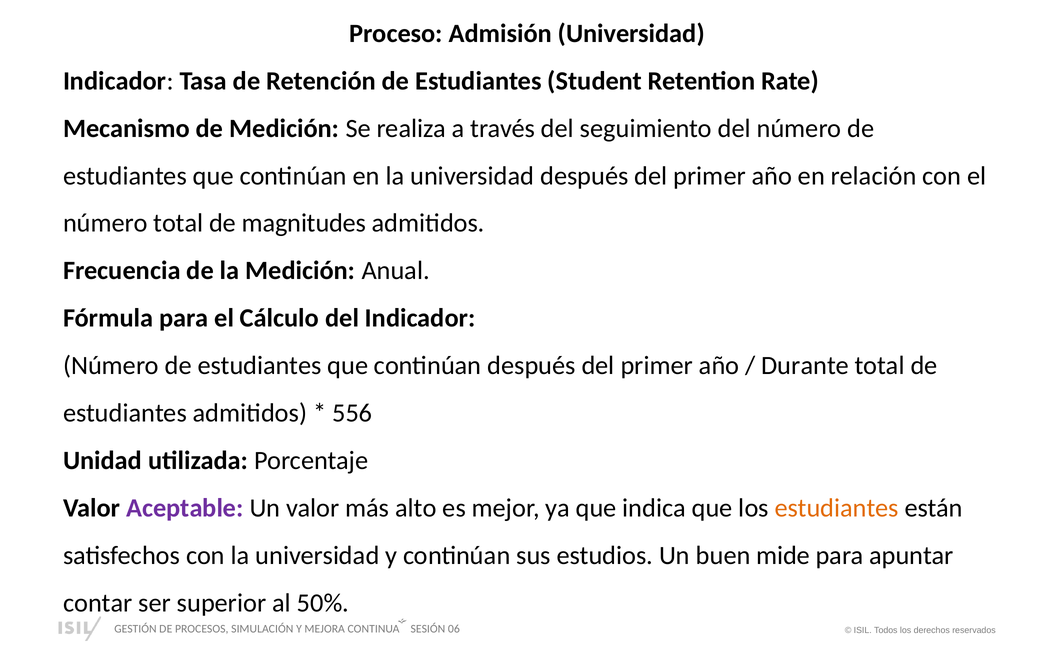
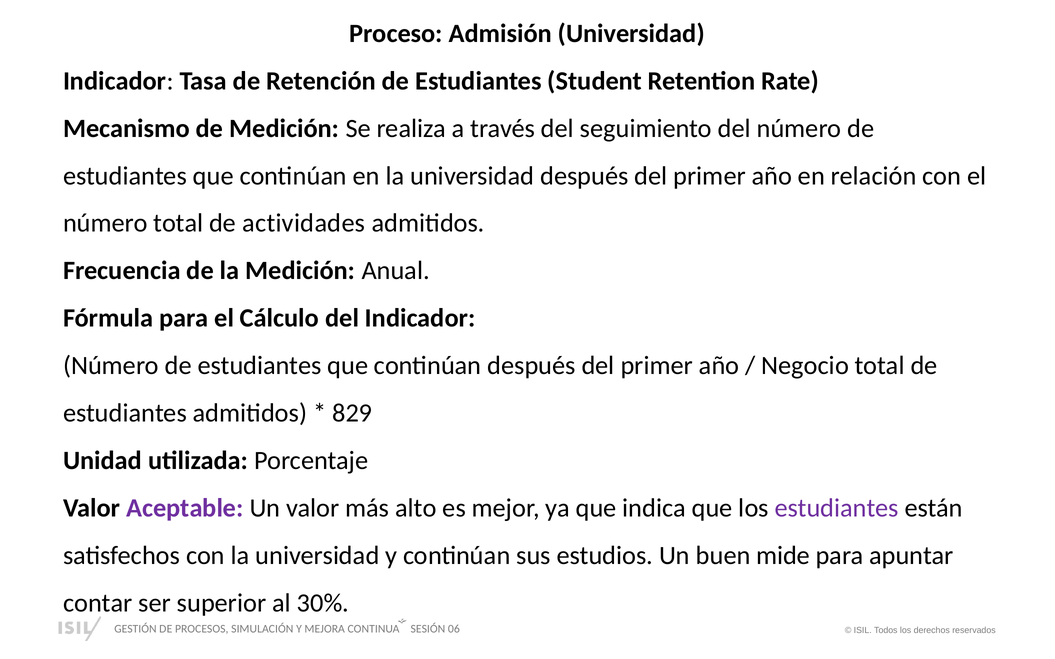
magnitudes: magnitudes -> actividades (304, 223)
Durante: Durante -> Negocio (805, 366)
556: 556 -> 829 (352, 413)
estudiantes colour: orange -> purple (837, 508)
50%: 50% -> 30% (323, 603)
